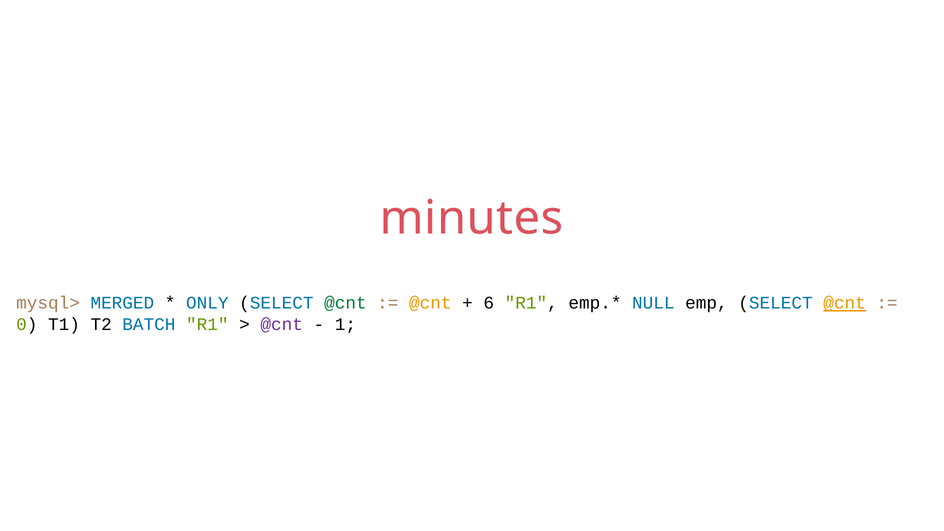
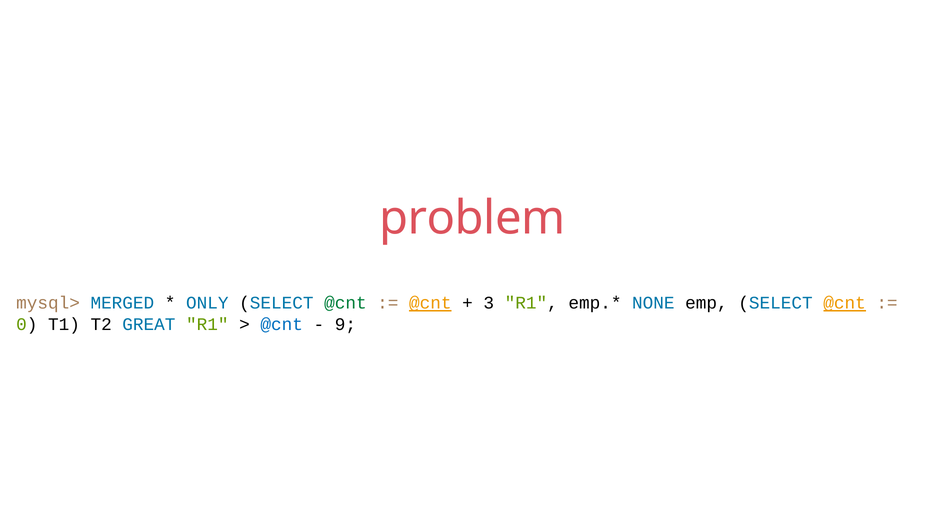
minutes: minutes -> problem (472, 218)
@cnt underline: none -> present (430, 303)
6: 6 -> 3 (489, 303)
NULL: NULL -> NONE (653, 303)
BATCH: BATCH -> GREAT (149, 324)
@cnt colour: purple -> blue (282, 324)
1: 1 -> 9 (345, 324)
